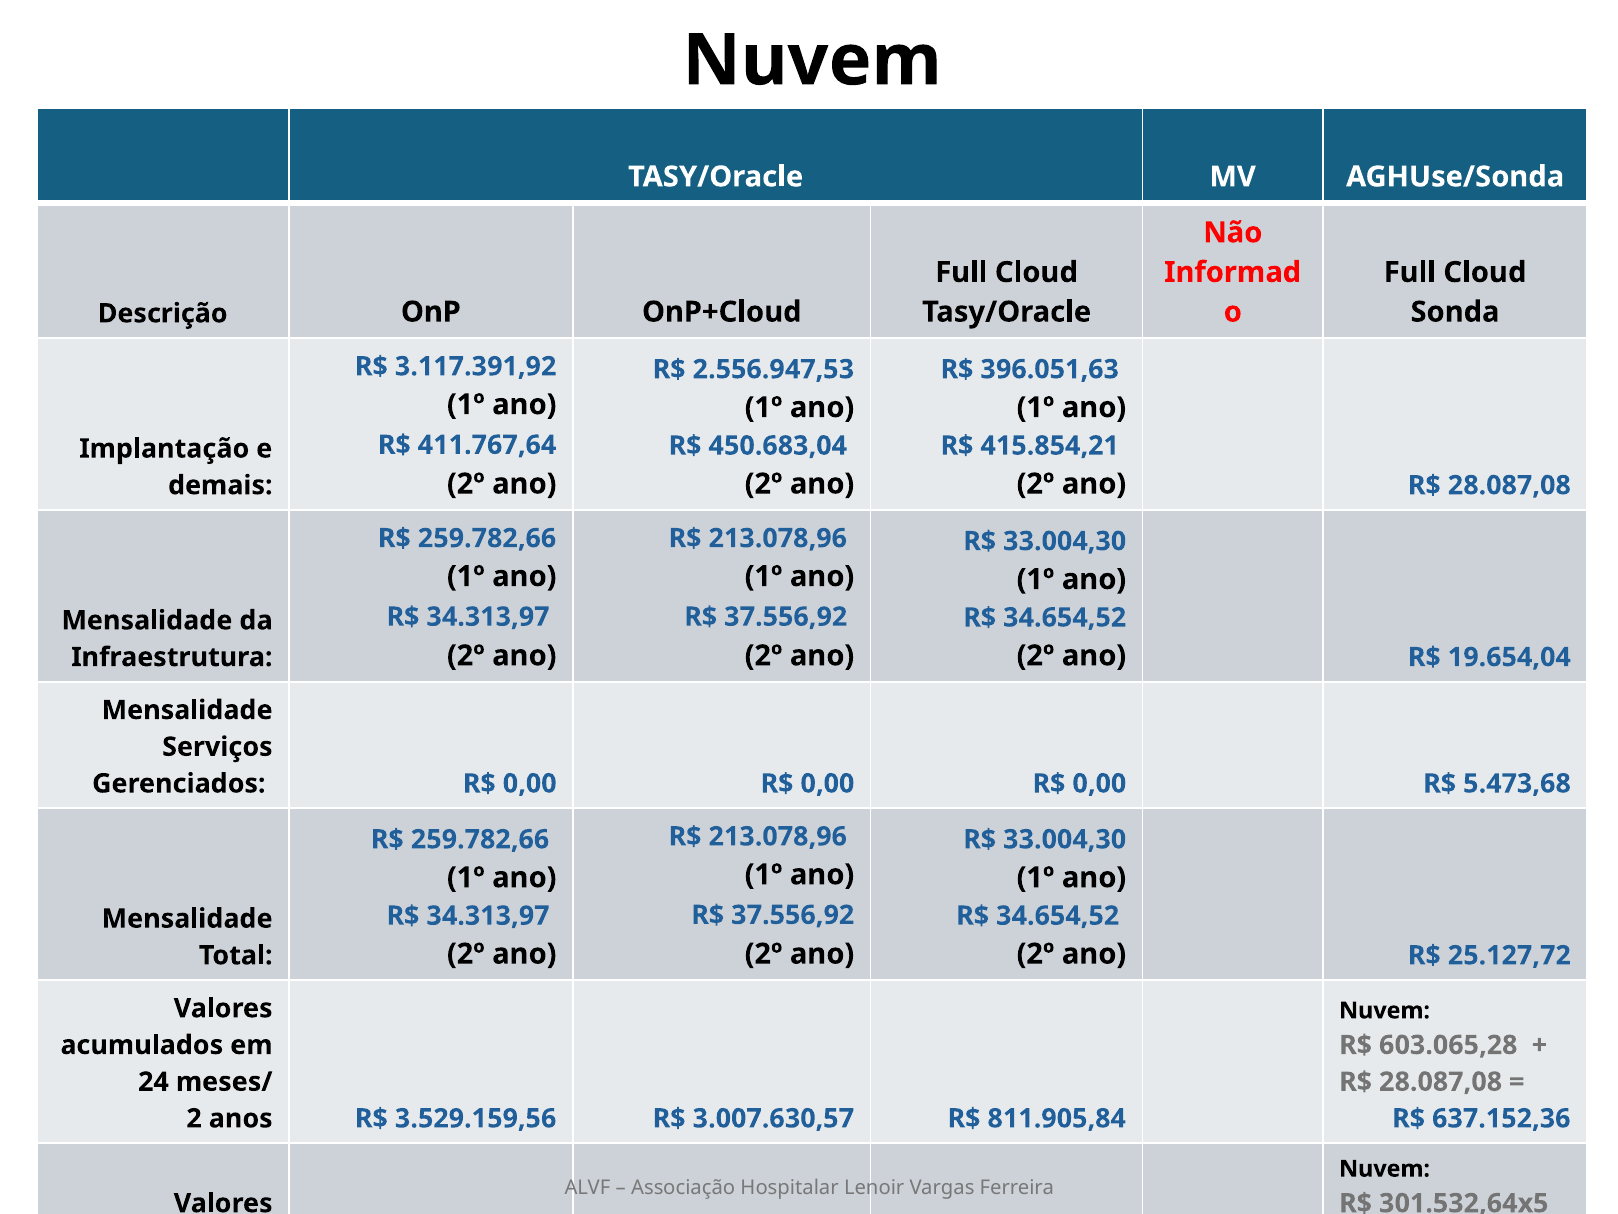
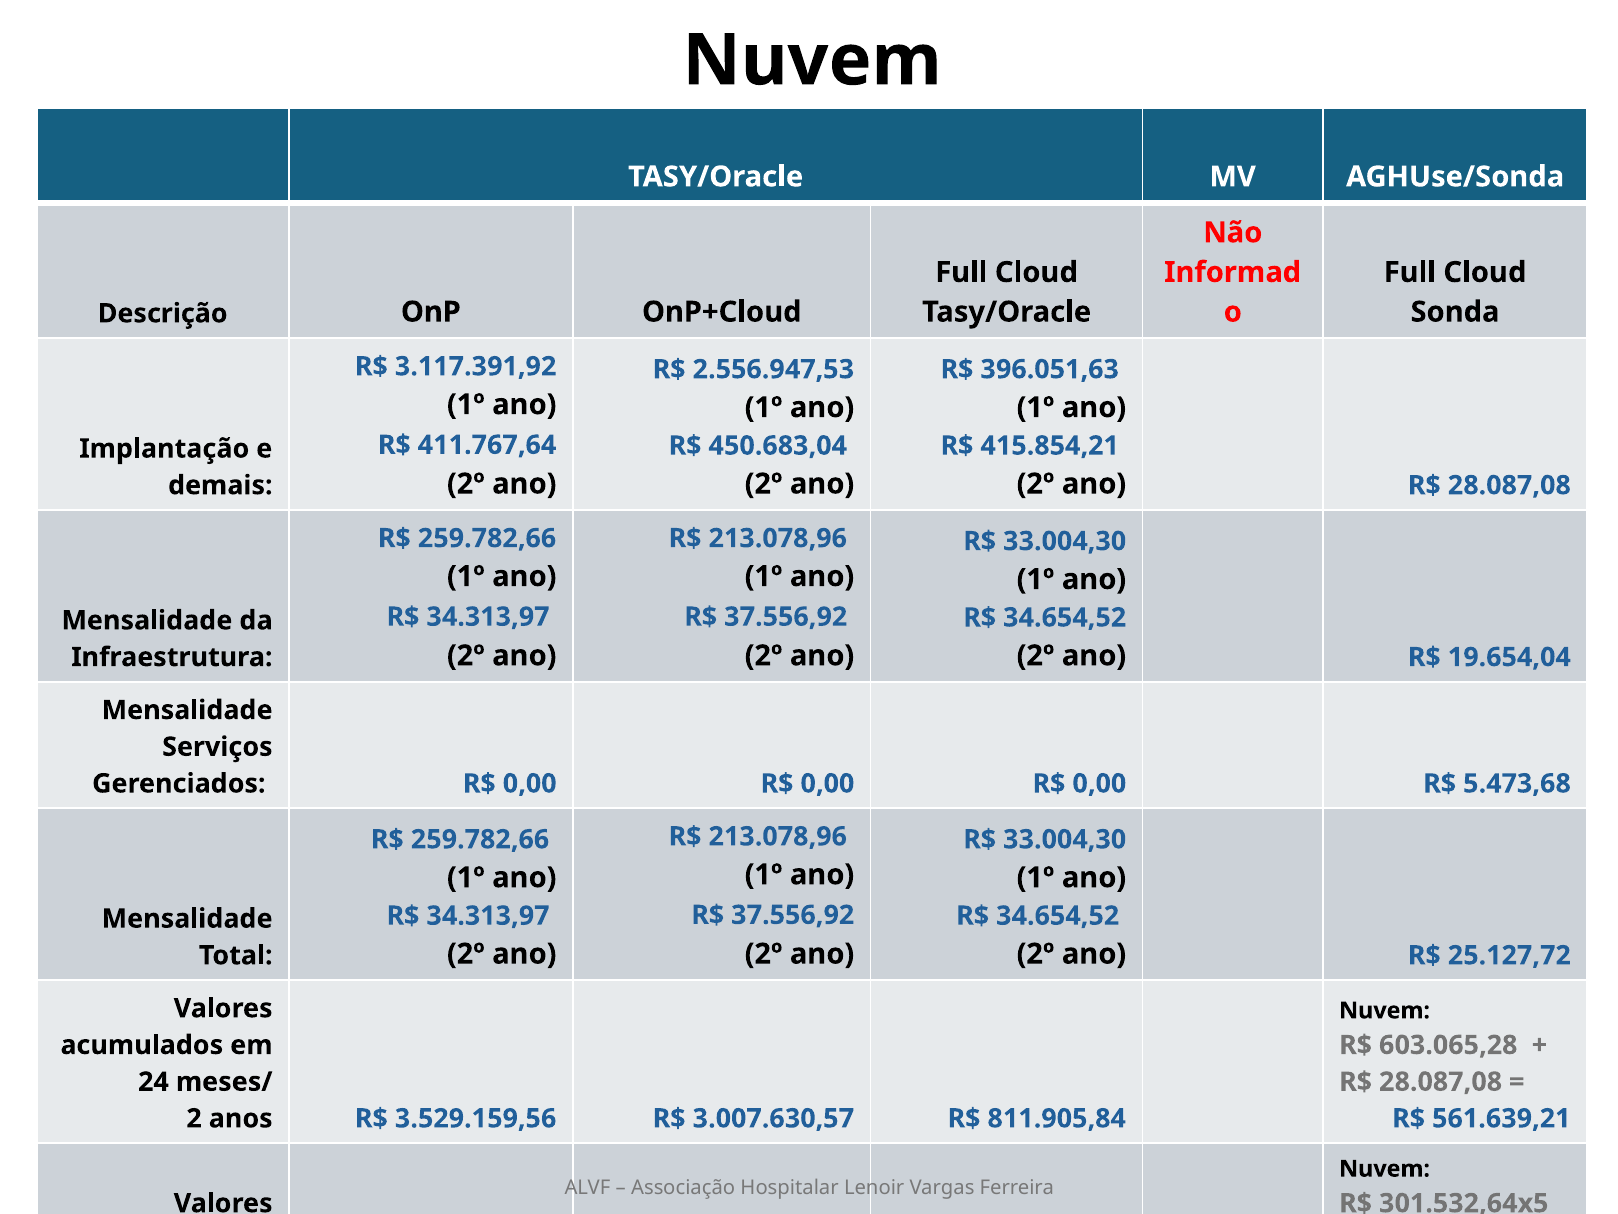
637.152,36: 637.152,36 -> 561.639,21 (1501, 1118)
